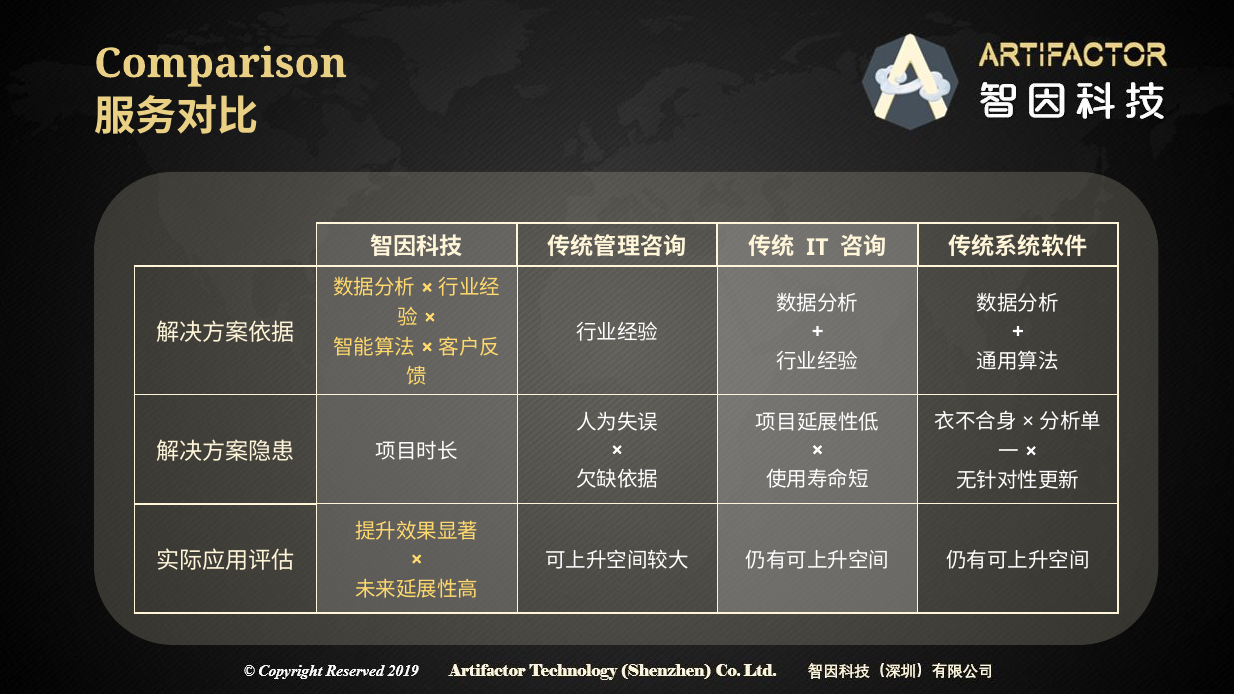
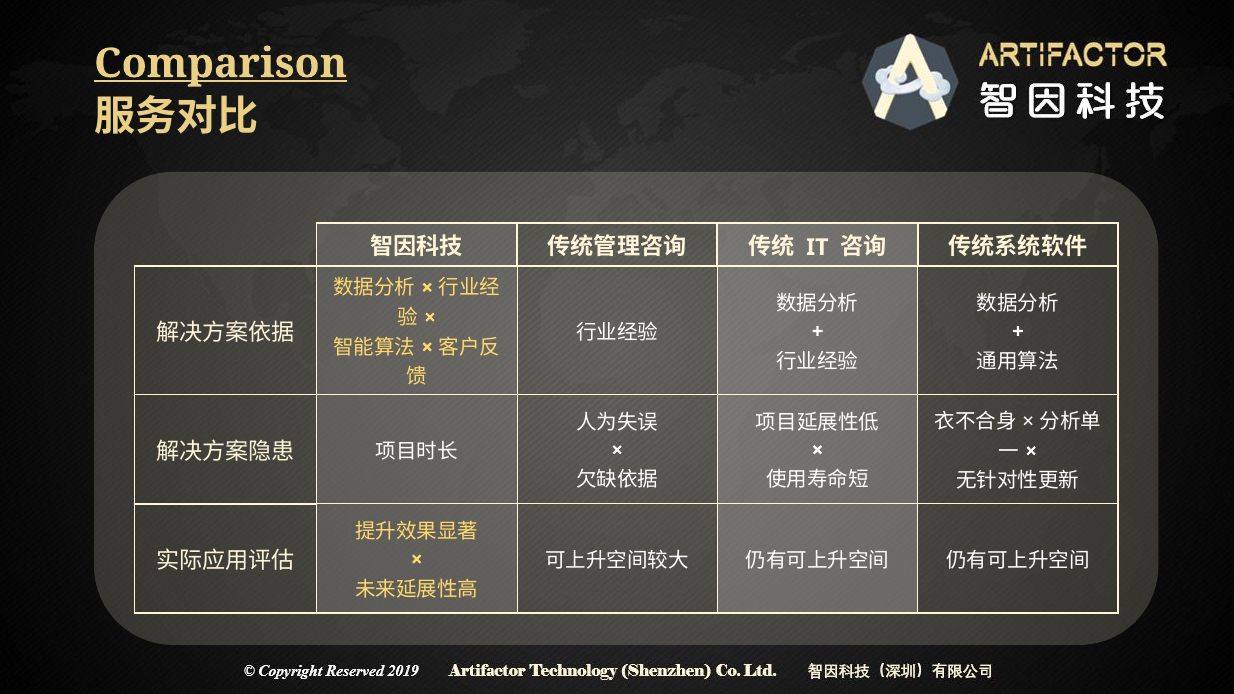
Comparison underline: none -> present (221, 64)
